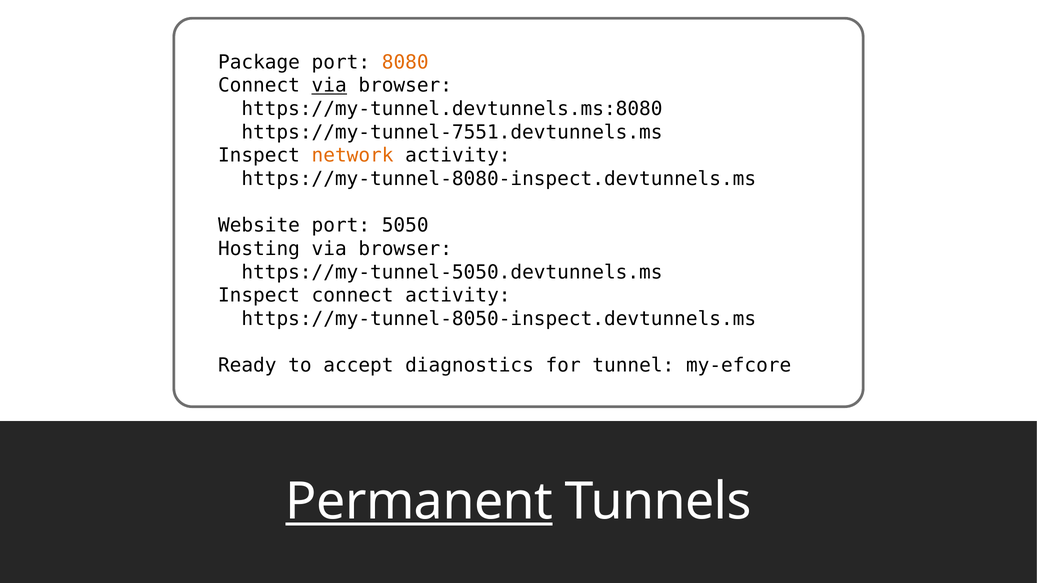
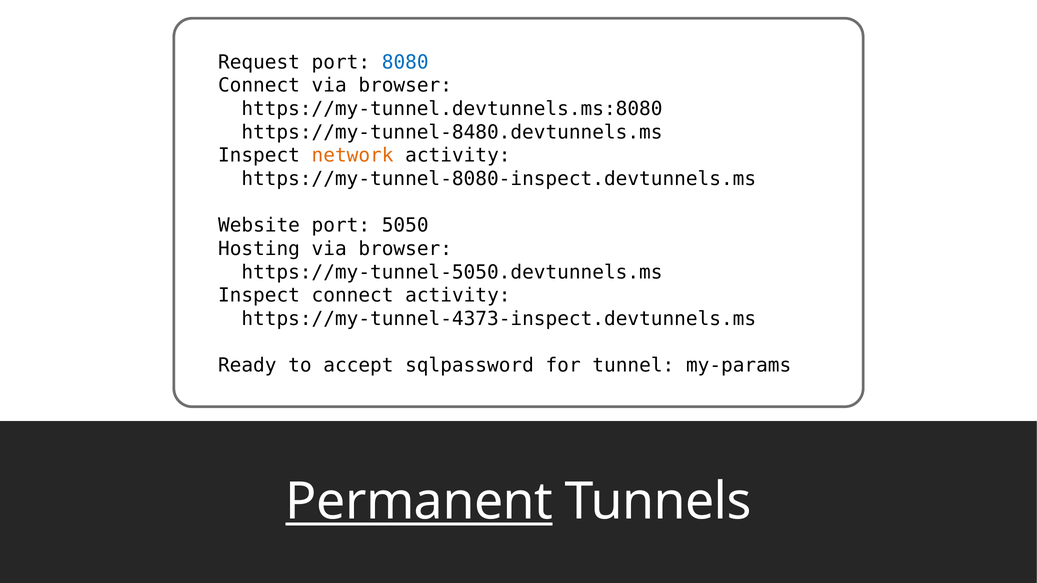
Package: Package -> Request (259, 62)
8080 colour: orange -> blue (405, 62)
via underline: present -> none (329, 86)
https://my-tunnel-7551.devtunnels.ms: https://my-tunnel-7551.devtunnels.ms -> https://my-tunnel-8480.devtunnels.ms (452, 132)
https://my-tunnel-8050-inspect.devtunnels.ms: https://my-tunnel-8050-inspect.devtunnels.ms -> https://my-tunnel-4373-inspect.devtunnels.ms (499, 319)
diagnostics: diagnostics -> sqlpassword (470, 366)
my-efcore: my-efcore -> my-params (739, 366)
